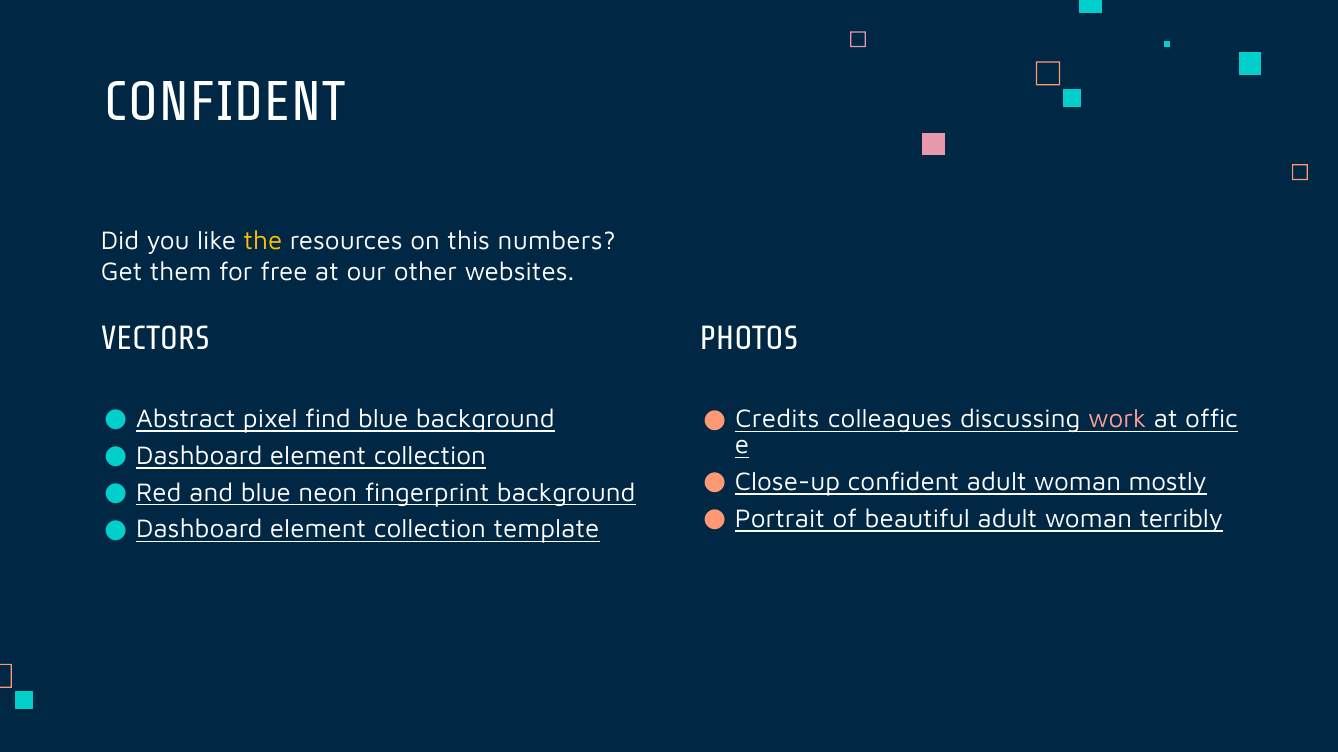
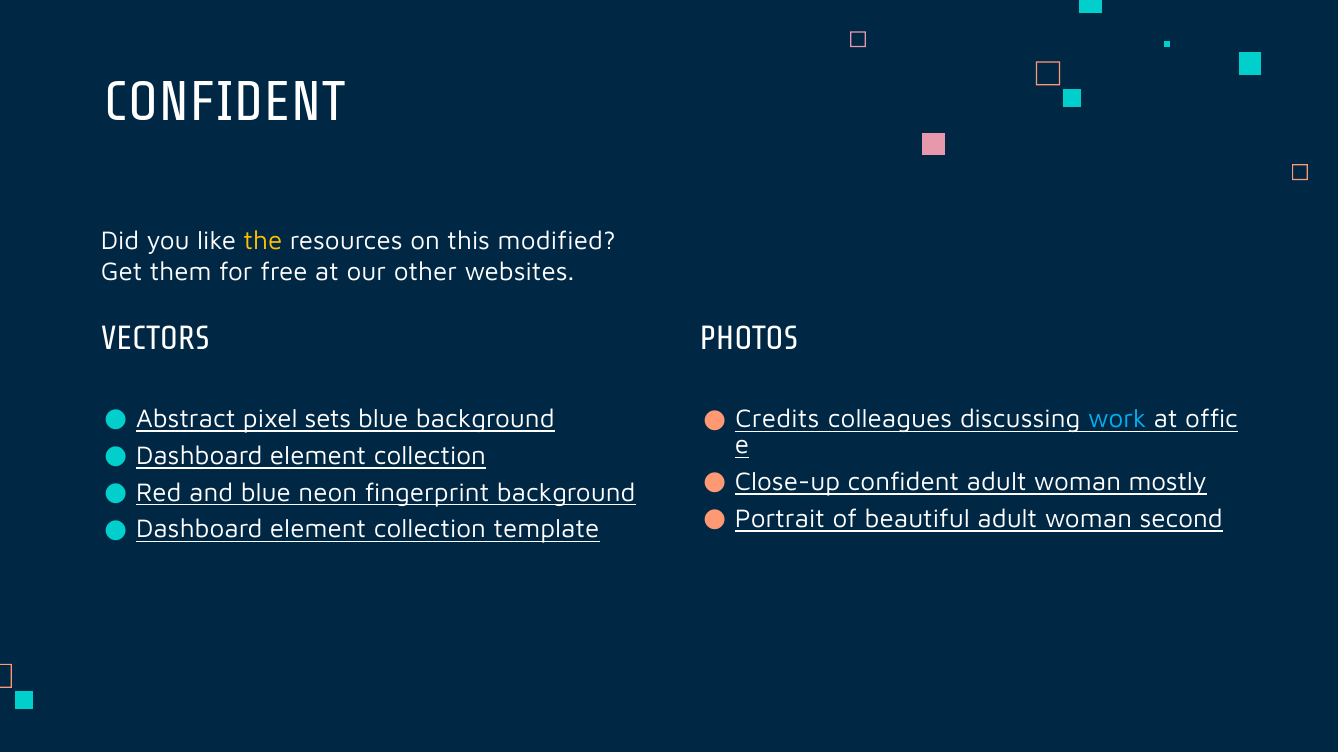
numbers: numbers -> modified (557, 241)
find: find -> sets (328, 419)
work colour: pink -> light blue (1117, 420)
terribly: terribly -> second (1181, 519)
